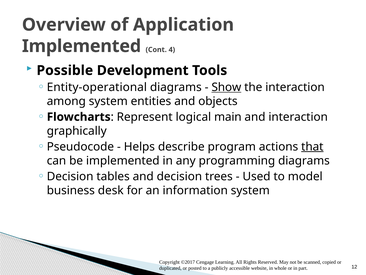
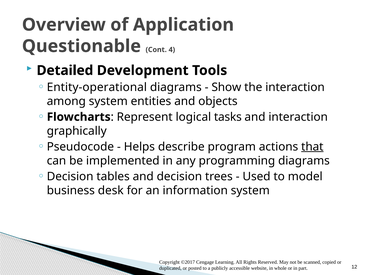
Implemented: Implemented -> Questionable (81, 46)
Possible: Possible -> Detailed (65, 70)
Show underline: present -> none (226, 87)
main: main -> tasks (228, 117)
